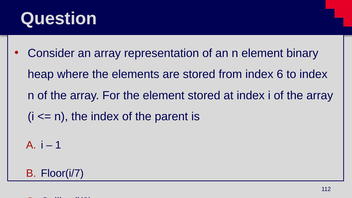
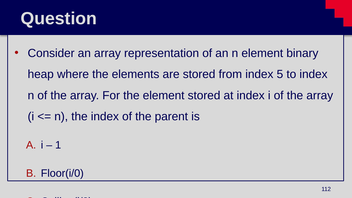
6: 6 -> 5 (280, 74)
Floor(i/7: Floor(i/7 -> Floor(i/0 (62, 173)
